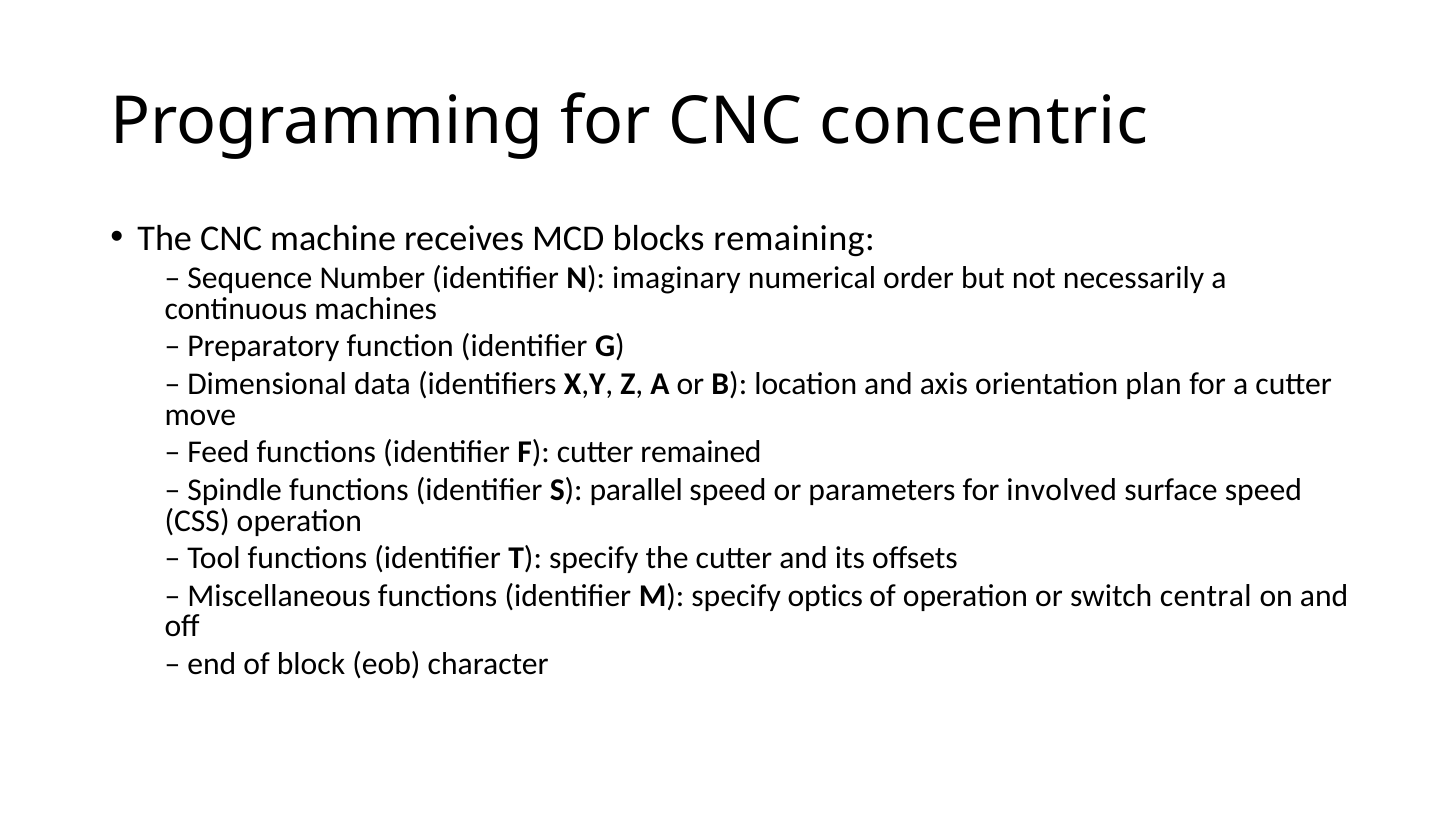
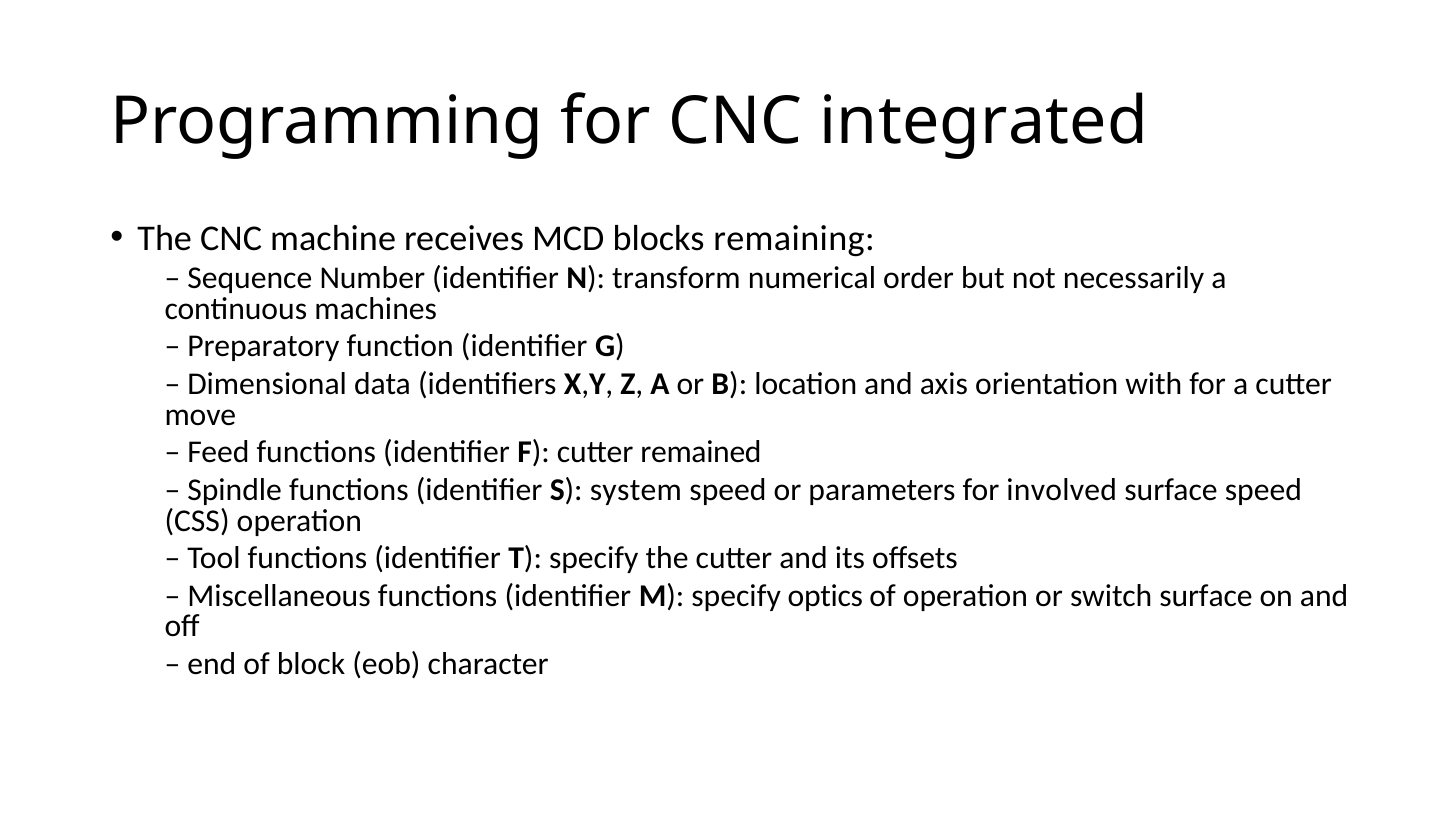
concentric: concentric -> integrated (984, 122)
imaginary: imaginary -> transform (676, 278)
plan: plan -> with (1154, 384)
parallel: parallel -> system (636, 490)
switch central: central -> surface (1206, 596)
